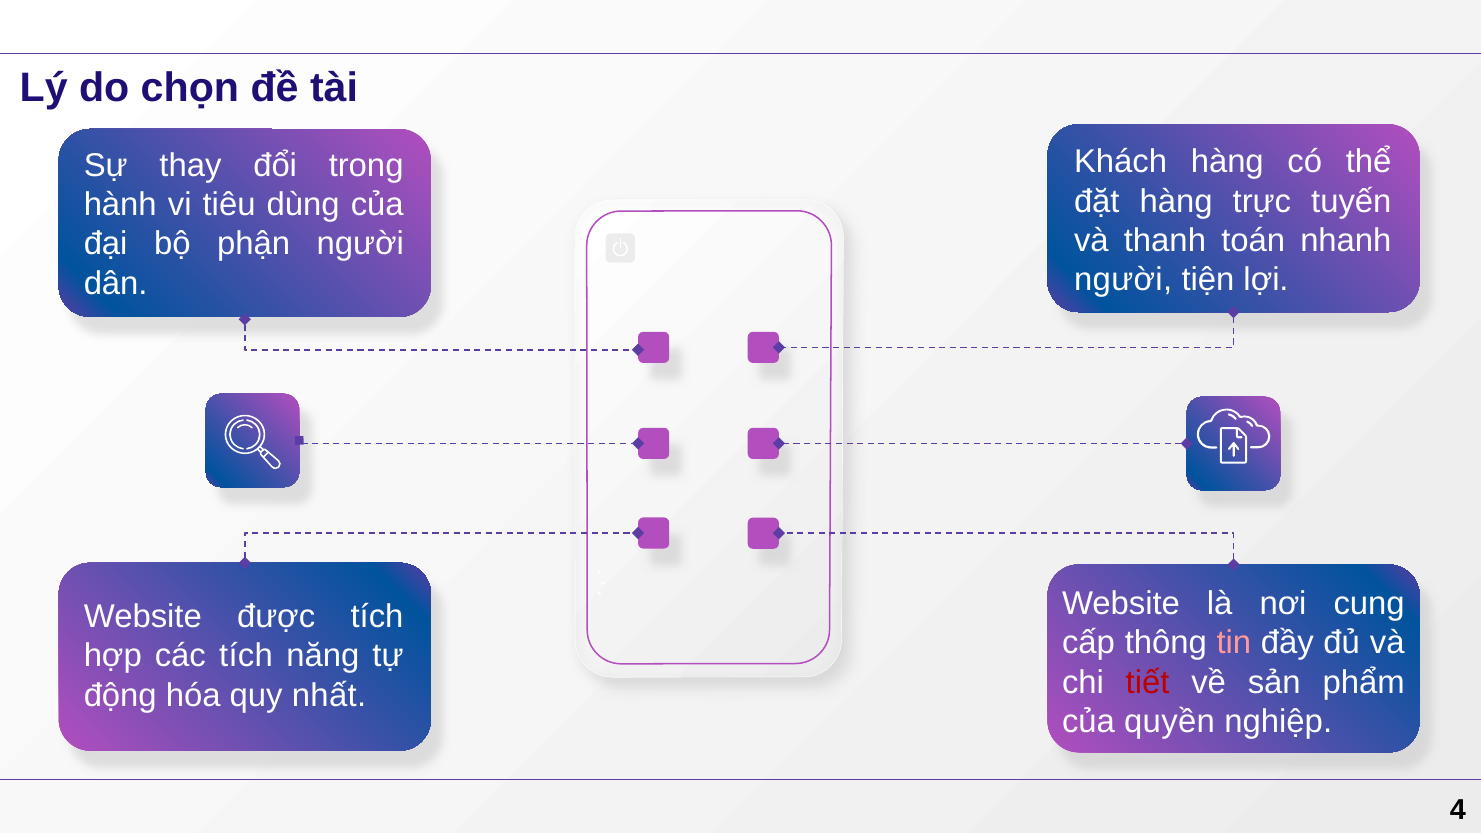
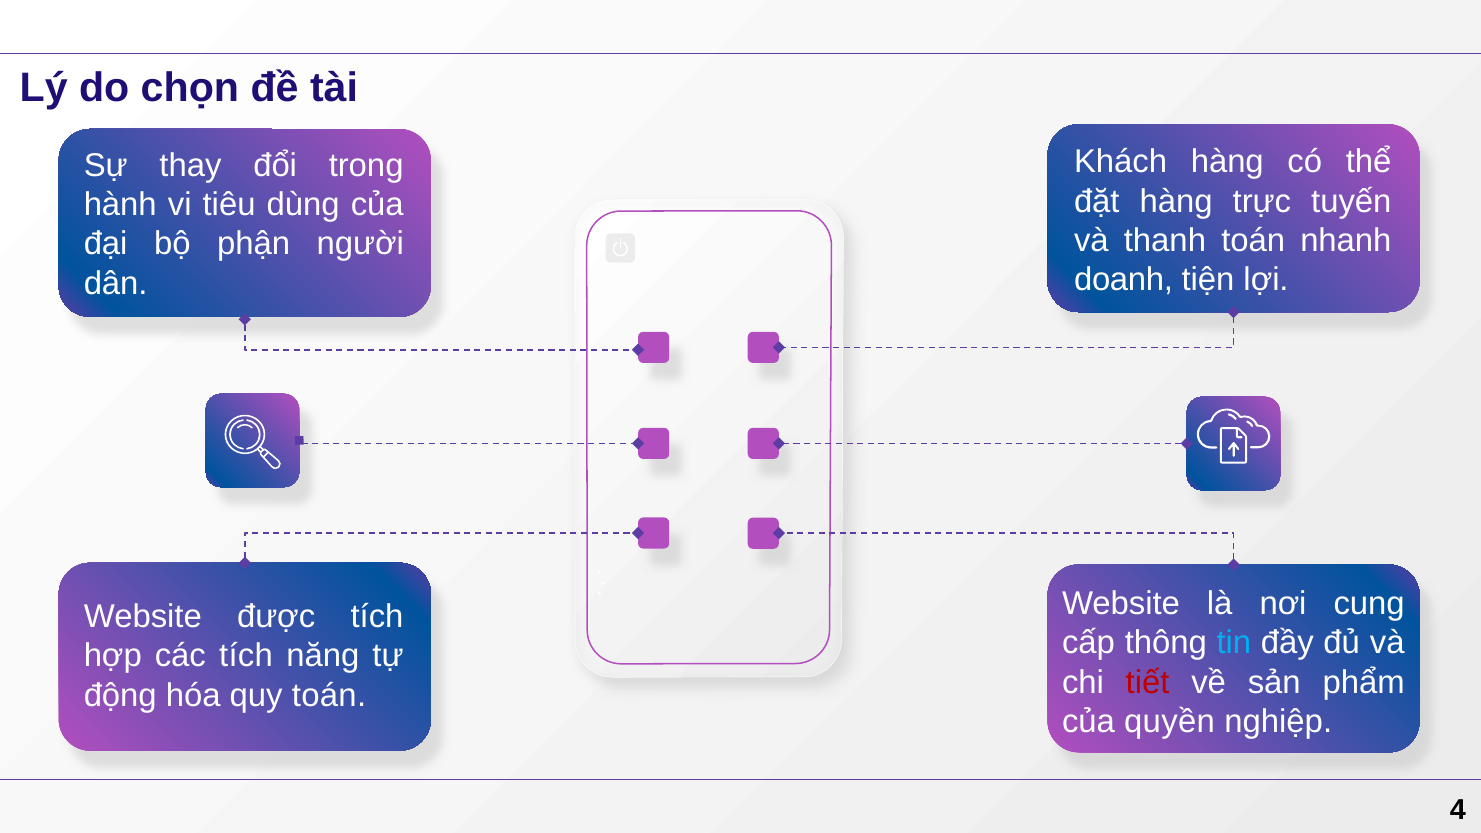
người: người -> doanh (1123, 280)
tin colour: pink -> light blue (1234, 643)
quy nhất: nhất -> toán (329, 695)
